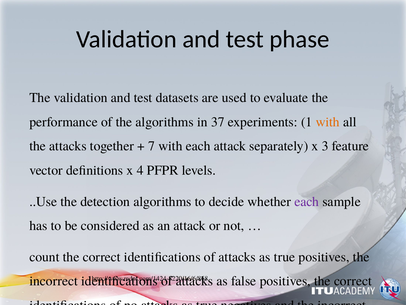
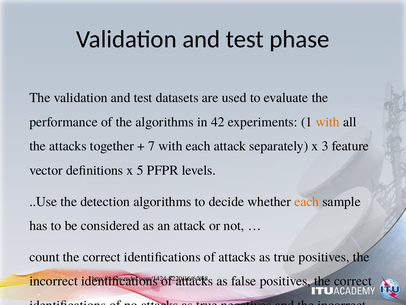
37: 37 -> 42 (218, 122)
4: 4 -> 5 (140, 170)
each colour: purple -> orange (307, 201)
